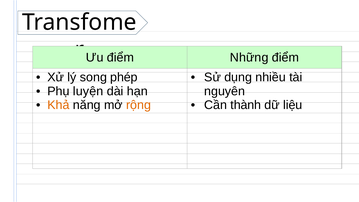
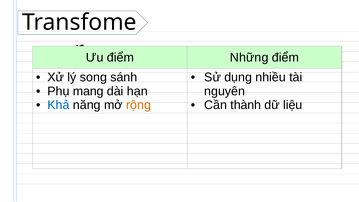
phép: phép -> sánh (124, 77)
luyện: luyện -> mang (88, 91)
Khả colour: orange -> blue (59, 105)
